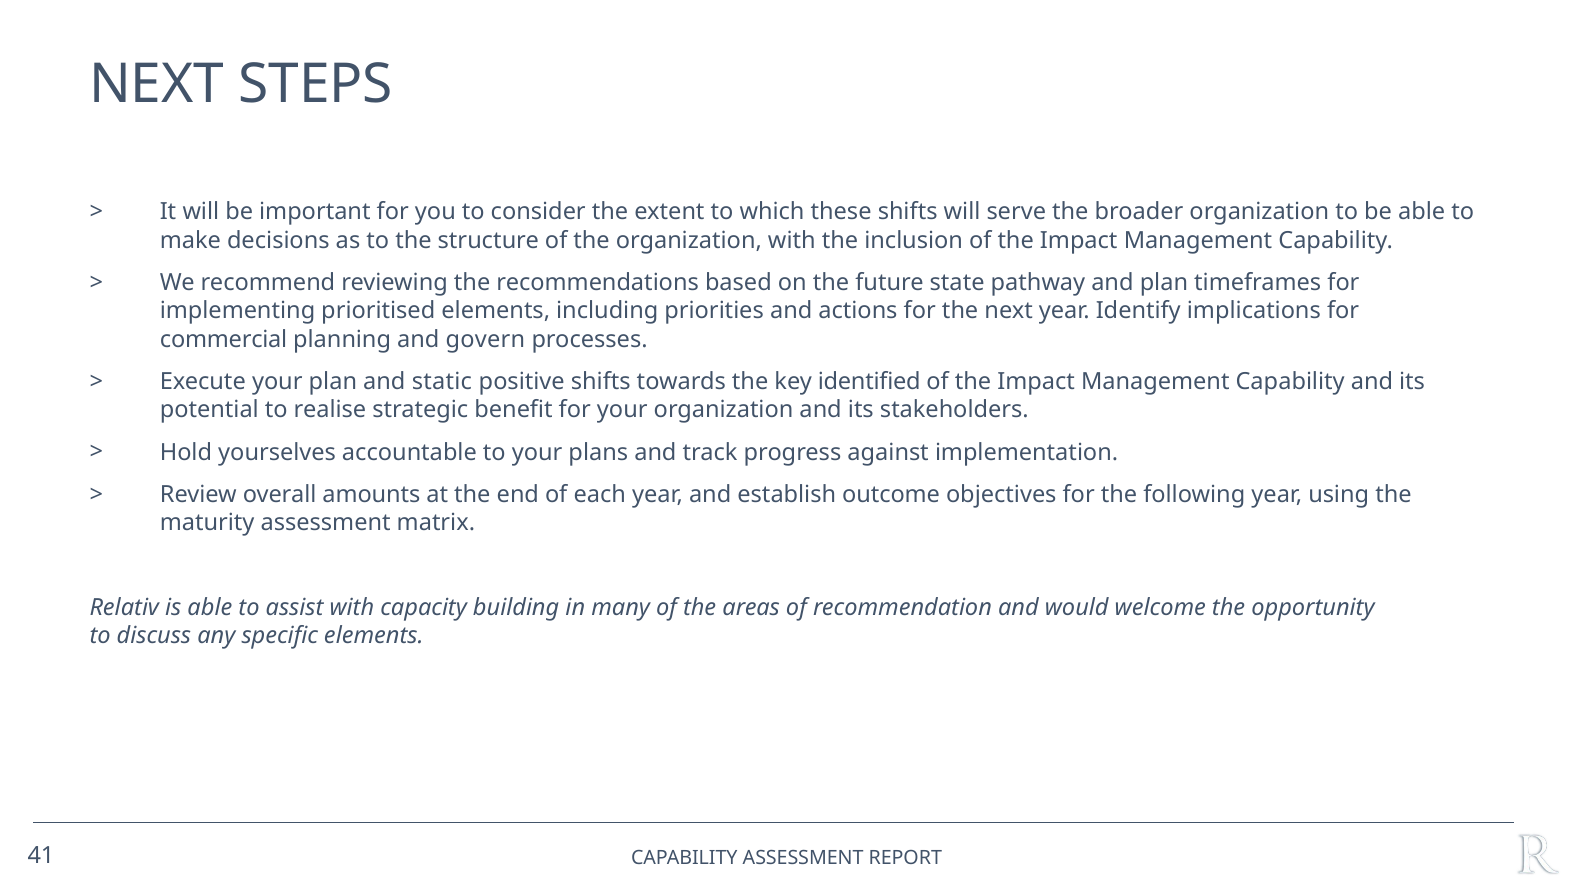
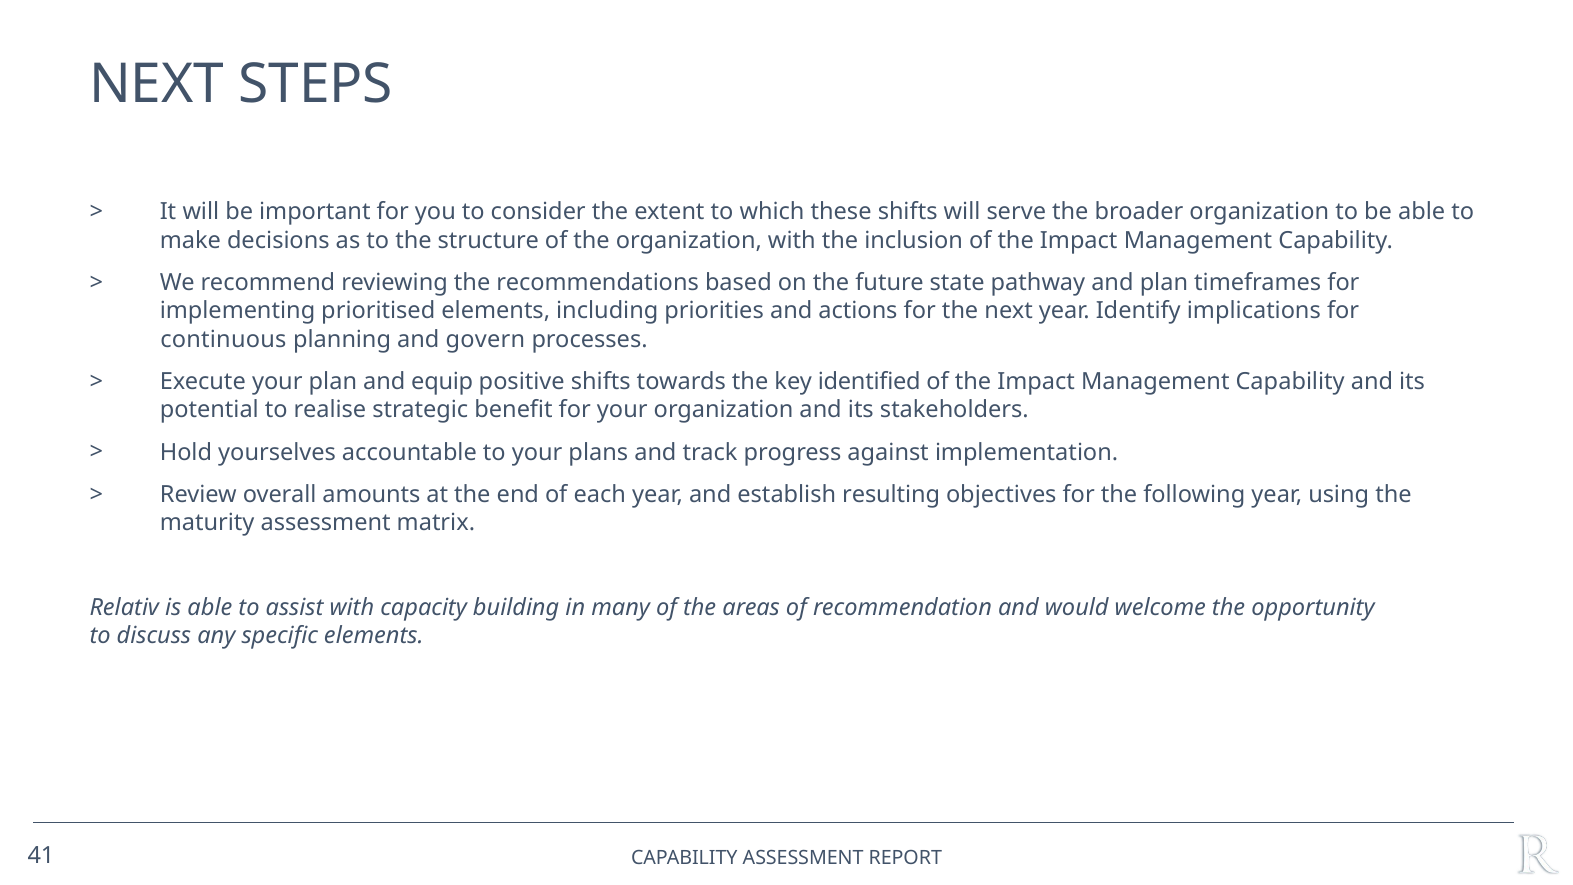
commercial: commercial -> continuous (223, 339)
static: static -> equip (442, 382)
outcome: outcome -> resulting (891, 495)
